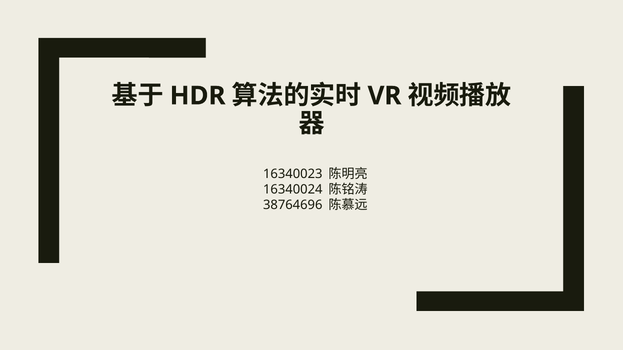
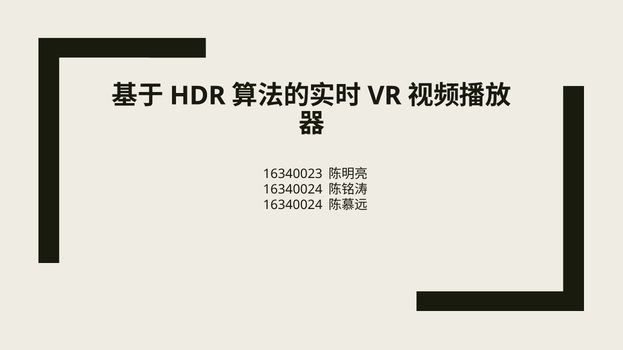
38764696: 38764696 -> 16340024 (293, 205)
